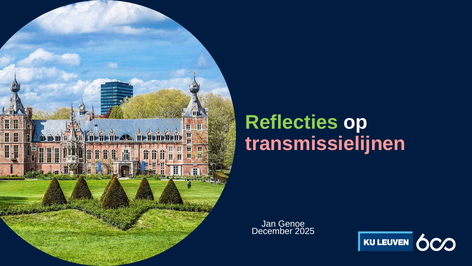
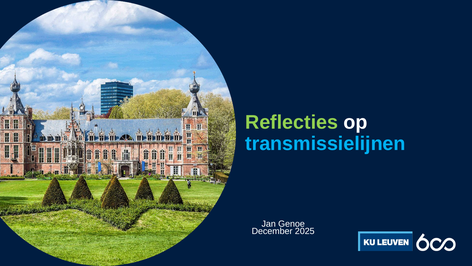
transmissielijnen colour: pink -> light blue (325, 143)
